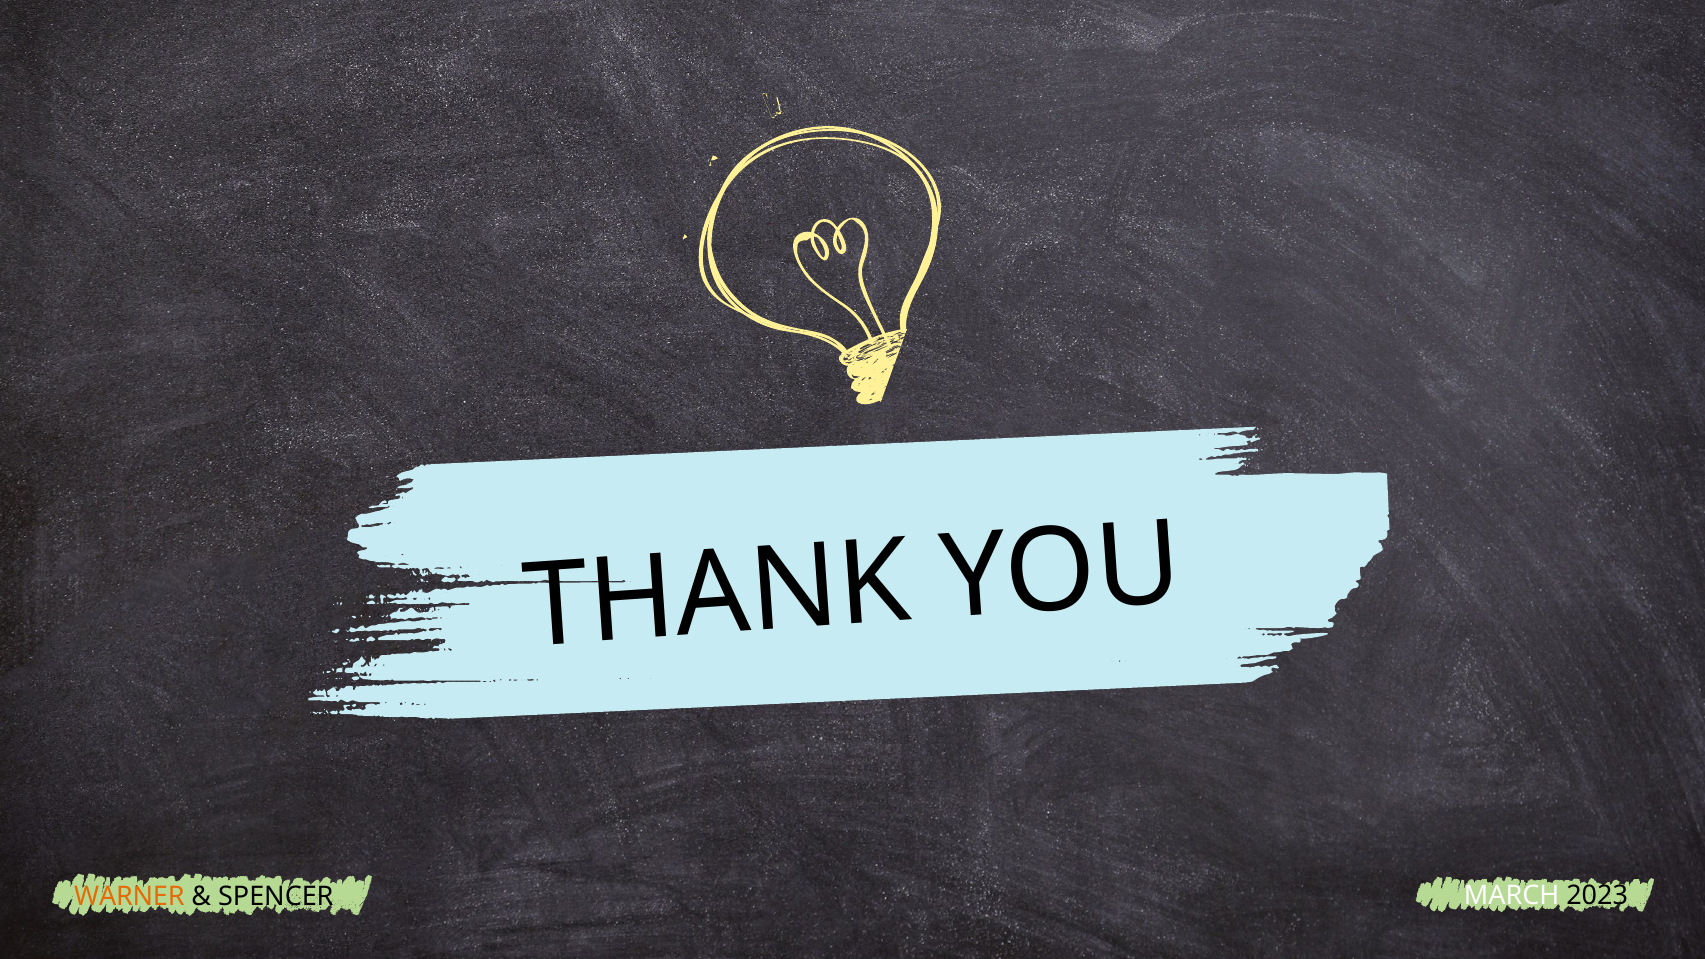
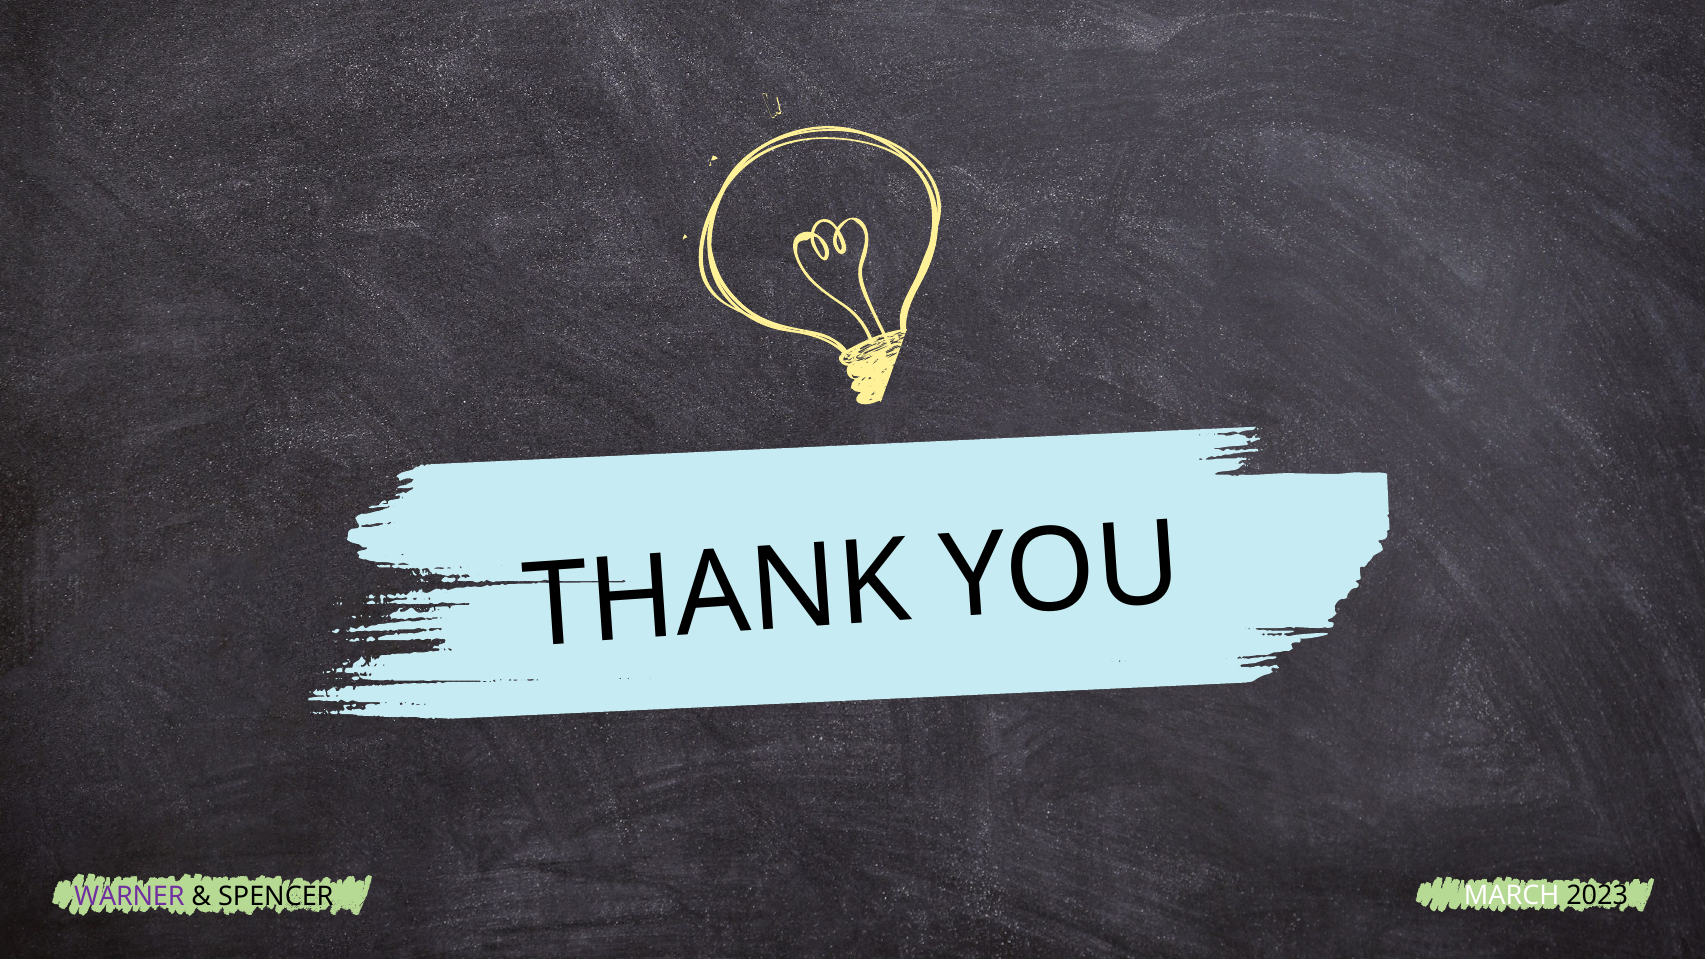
WARNER colour: orange -> purple (129, 897)
